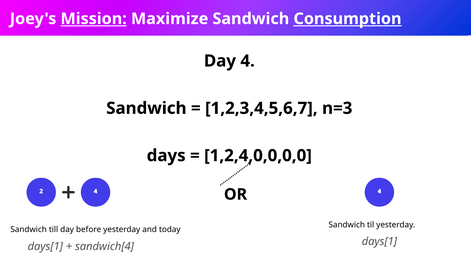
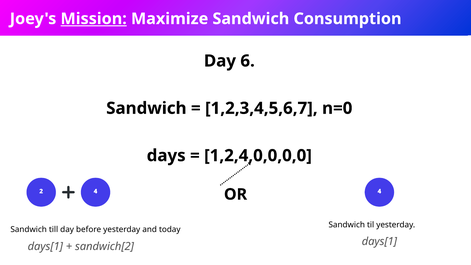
Consumption underline: present -> none (347, 19)
Day 4: 4 -> 6 (248, 61)
n=3: n=3 -> n=0 (337, 108)
sandwich[4: sandwich[4 -> sandwich[2 (104, 246)
